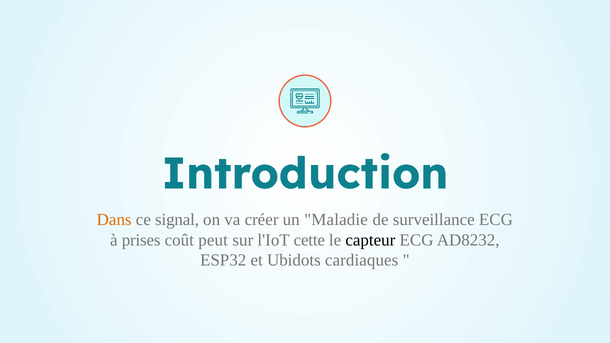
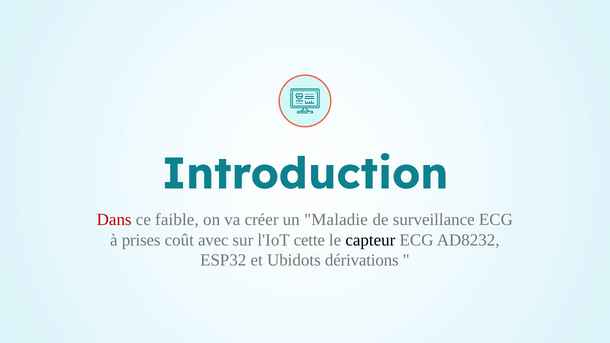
Dans colour: orange -> red (114, 220)
signal: signal -> faible (177, 220)
peut: peut -> avec (213, 240)
cardiaques: cardiaques -> dérivations (362, 260)
